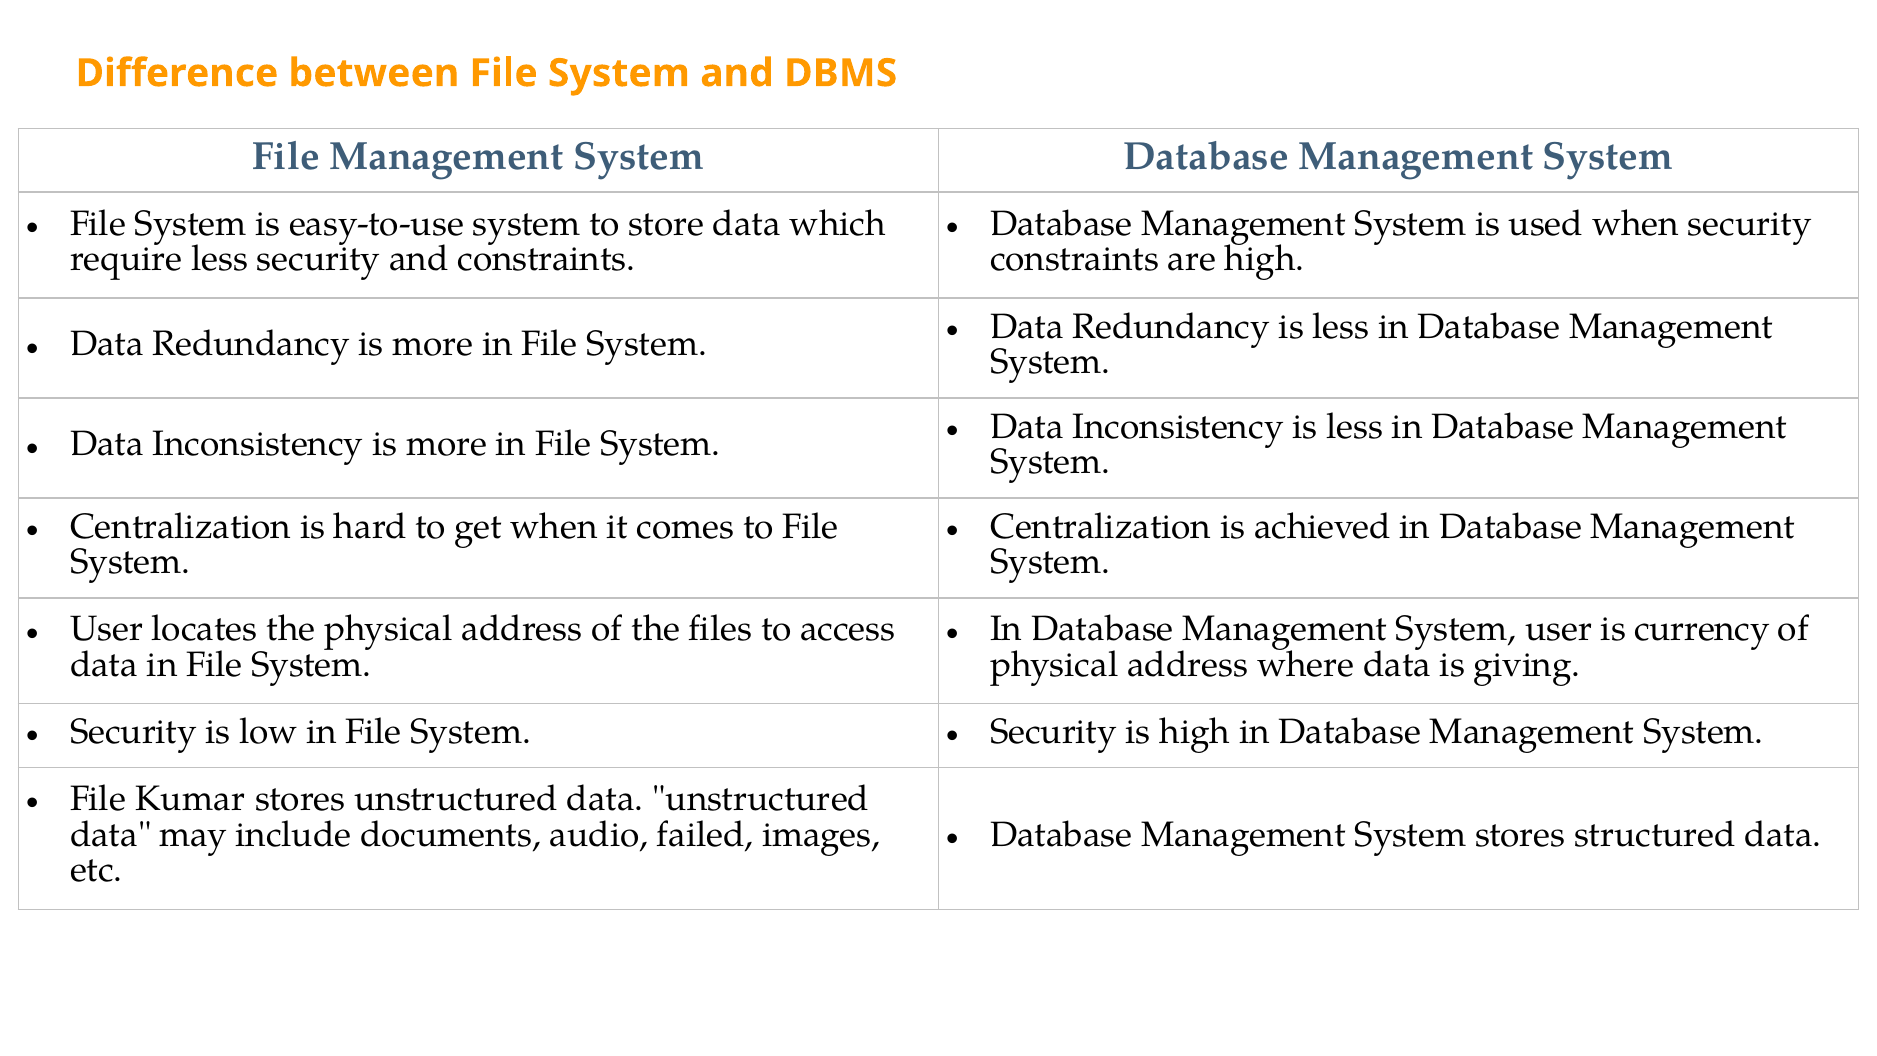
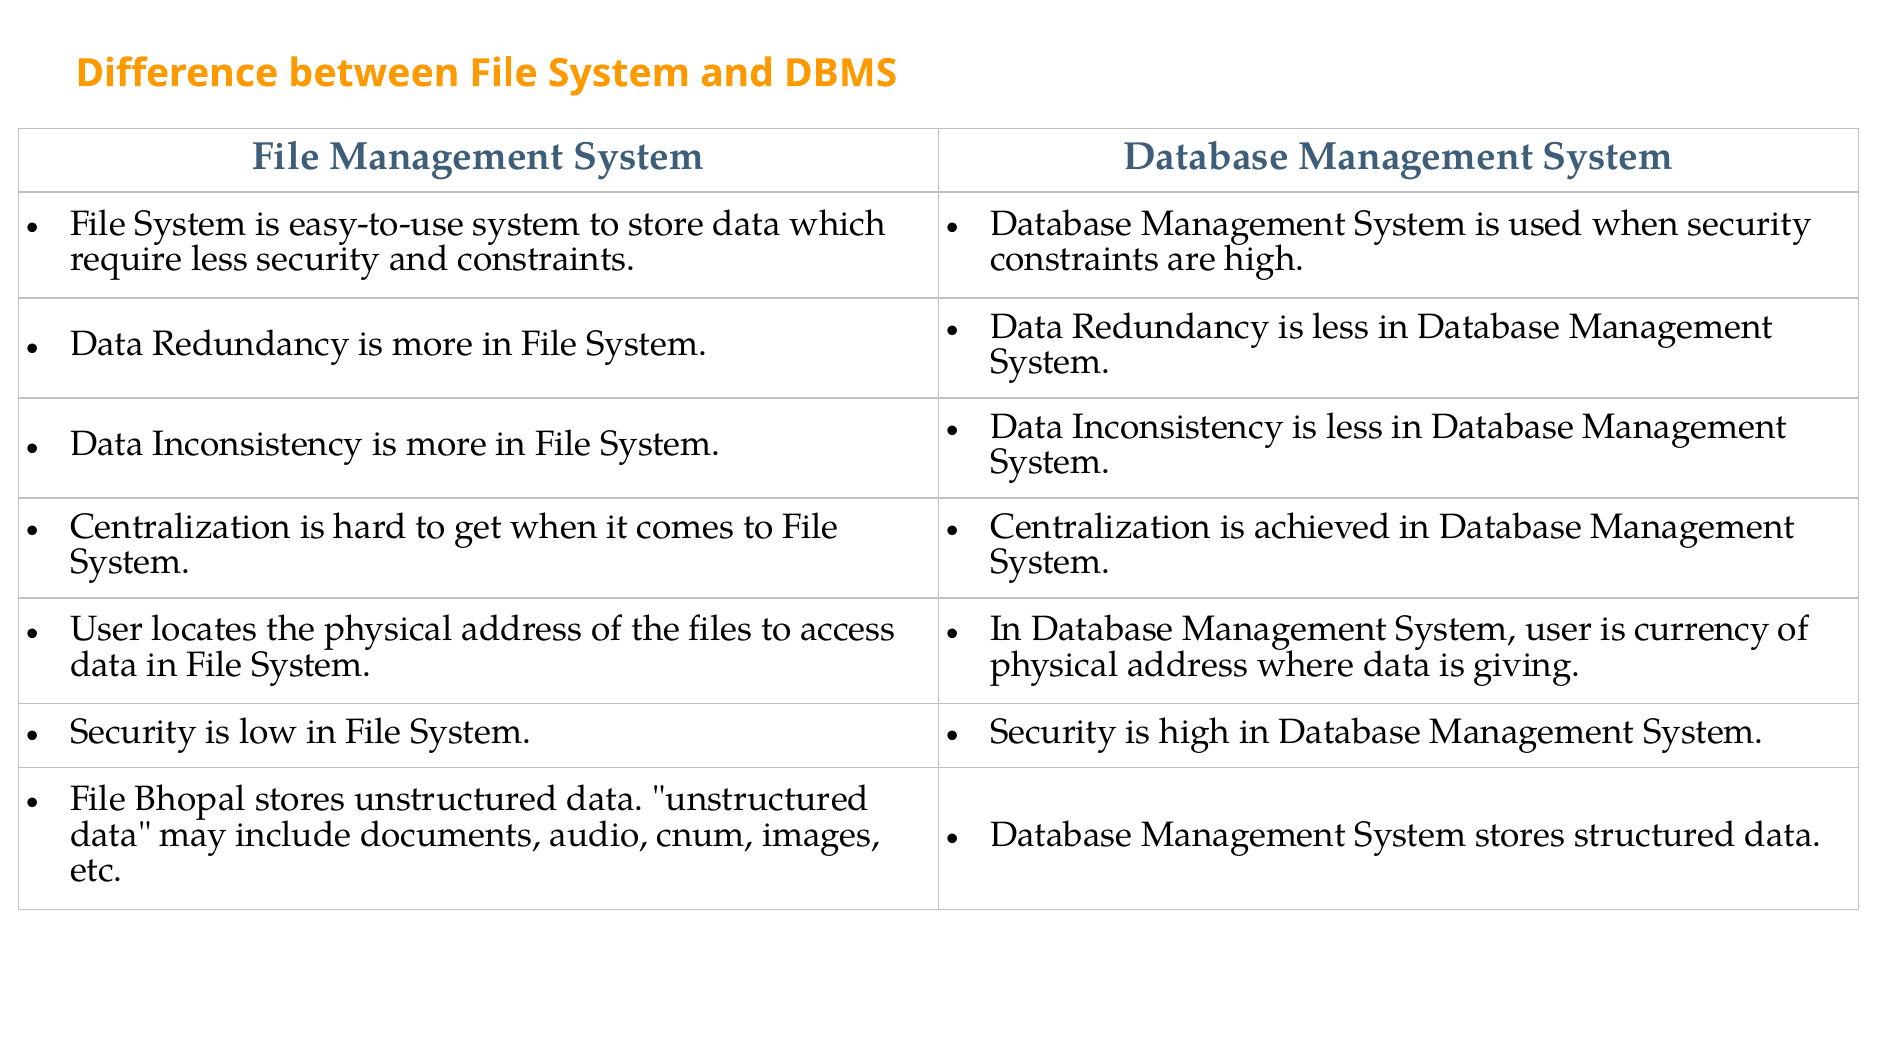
Kumar: Kumar -> Bhopal (190, 799)
failed: failed -> cnum (705, 834)
